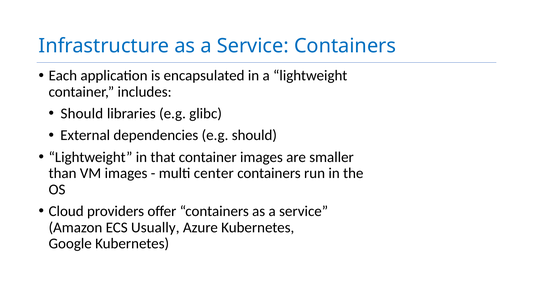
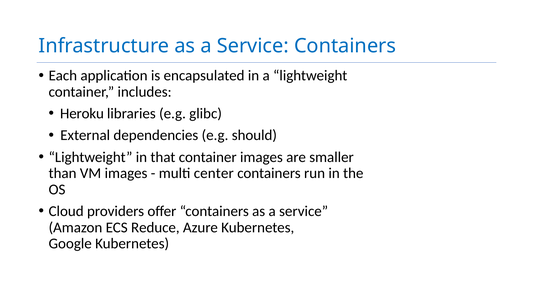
Should: Should -> Heroku (82, 114)
Usually: Usually -> Reduce (155, 227)
